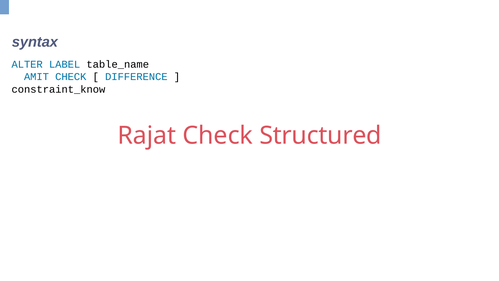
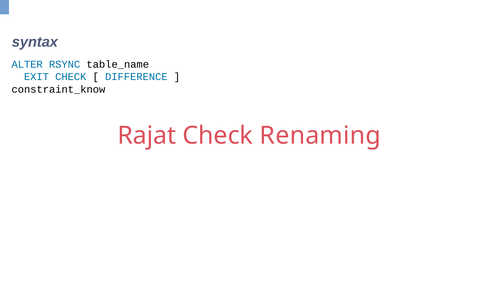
LABEL: LABEL -> RSYNC (65, 64)
AMIT: AMIT -> EXIT (36, 77)
Structured: Structured -> Renaming (320, 135)
